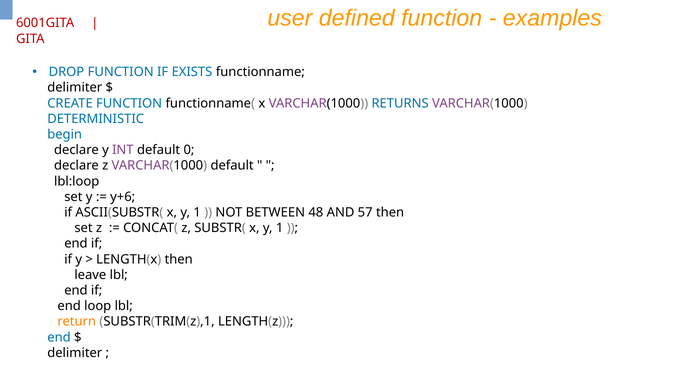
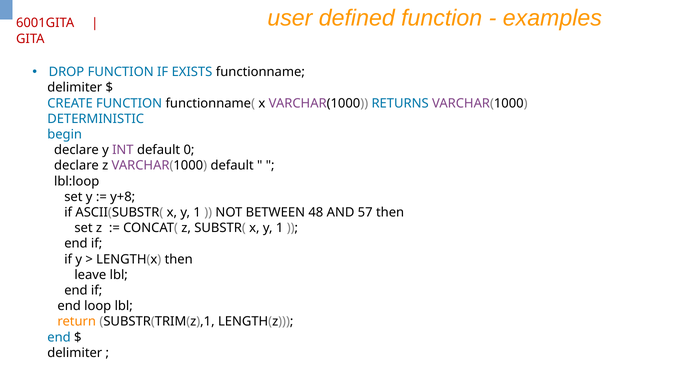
y+6: y+6 -> y+8 (123, 197)
